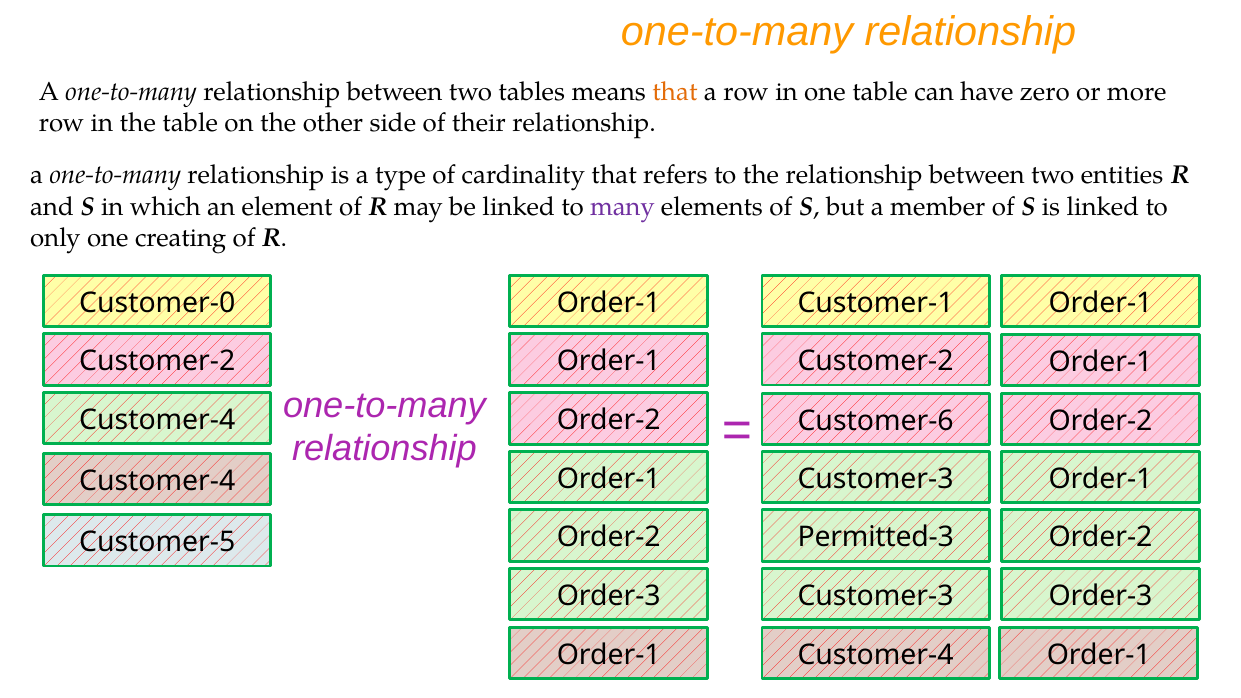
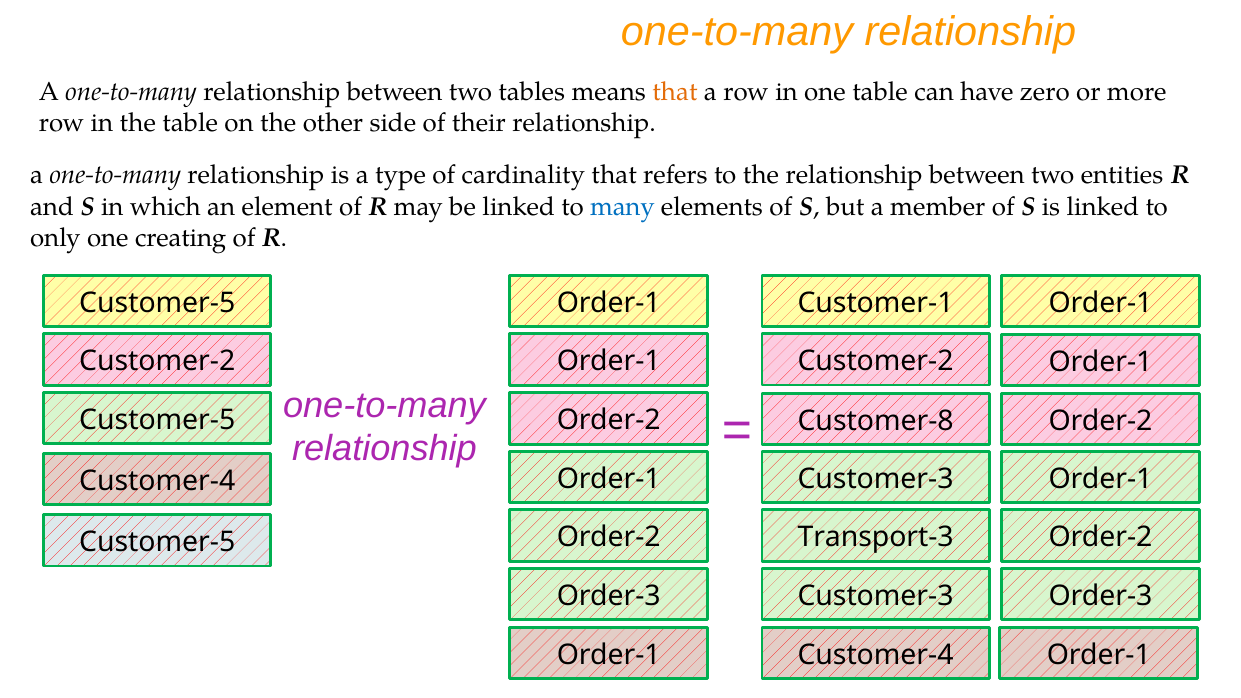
many colour: purple -> blue (622, 206)
Customer-0: Customer-0 -> Customer-5 (157, 303)
Customer-4: Customer-4 -> Customer-5 (157, 420)
Customer-6: Customer-6 -> Customer-8 (876, 421)
Permitted-3: Permitted-3 -> Transport-3 (876, 538)
